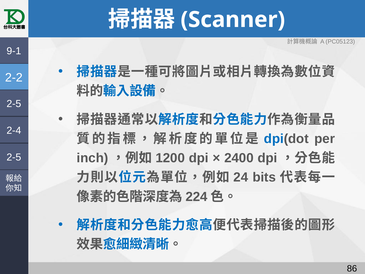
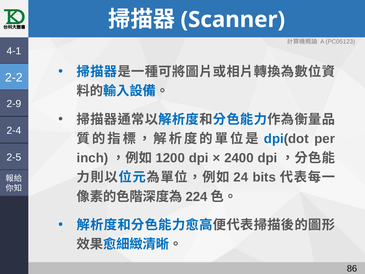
9-1: 9-1 -> 4-1 (14, 51)
2-5: 2-5 -> 2-9 (14, 104)
